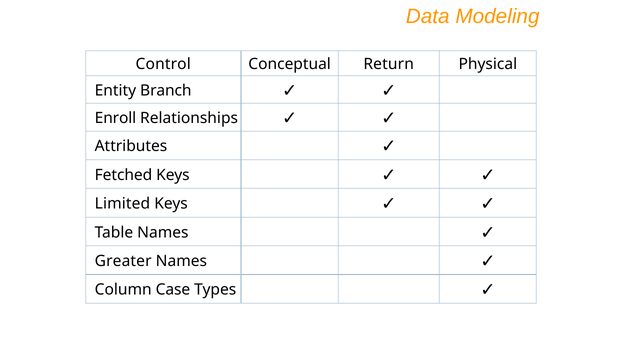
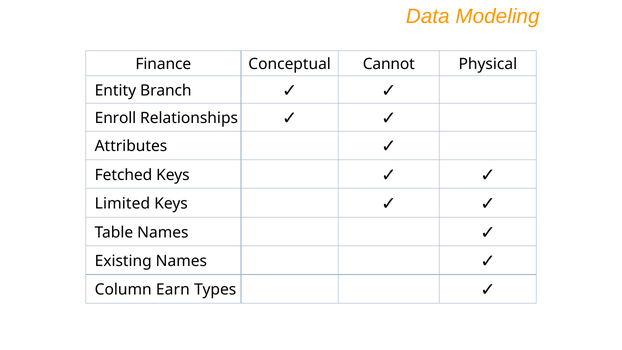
Control: Control -> Finance (163, 64)
Return: Return -> Cannot (389, 64)
Greater: Greater -> Existing (123, 261)
Case: Case -> Earn (173, 290)
